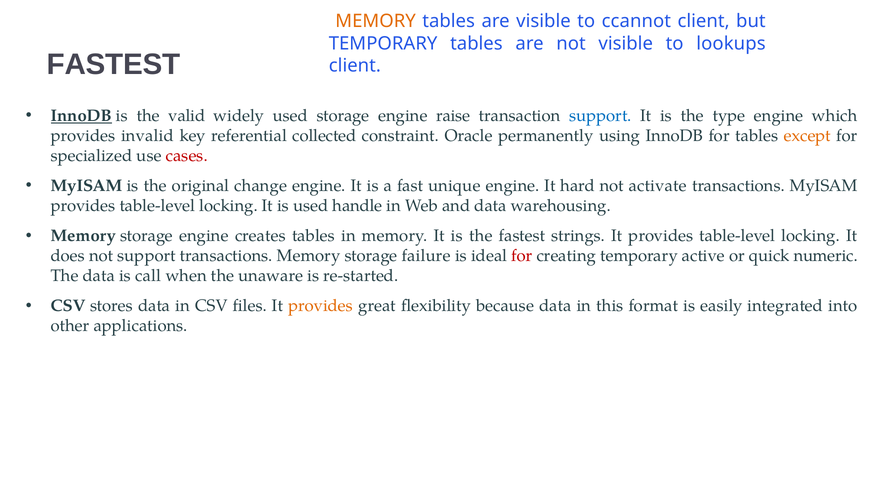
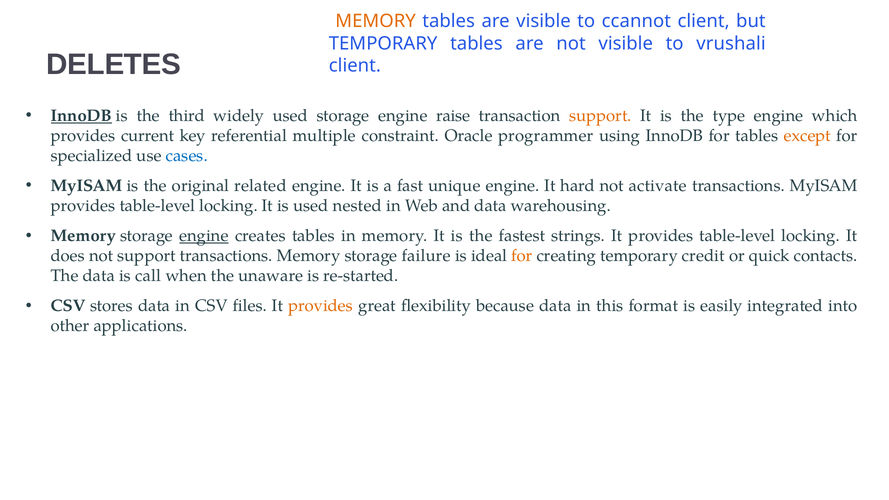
lookups: lookups -> vrushali (731, 43)
FASTEST: FASTEST -> DELETES (114, 64)
valid: valid -> third (187, 116)
support colour: blue -> orange (600, 116)
invalid: invalid -> current (148, 136)
collected: collected -> multiple (324, 136)
permanently: permanently -> programmer (546, 136)
cases colour: red -> blue (187, 156)
change: change -> related (261, 186)
handle: handle -> nested (357, 206)
engine underline: none -> present (204, 236)
for colour: red -> orange (522, 256)
active: active -> credit (703, 256)
numeric: numeric -> contacts (826, 256)
